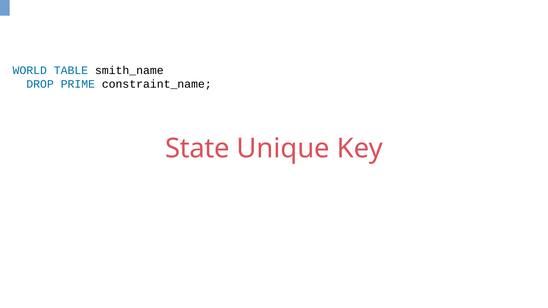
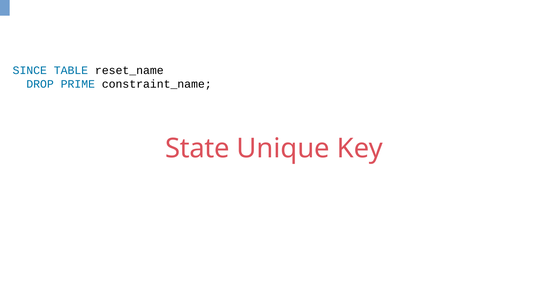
WORLD: WORLD -> SINCE (30, 71)
smith_name: smith_name -> reset_name (129, 71)
